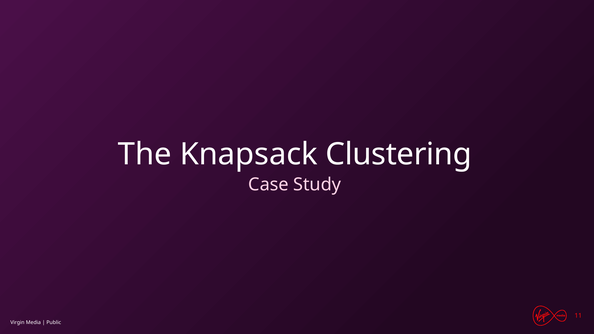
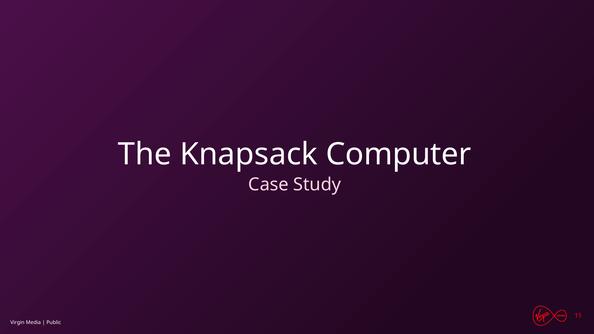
Clustering: Clustering -> Computer (399, 154)
